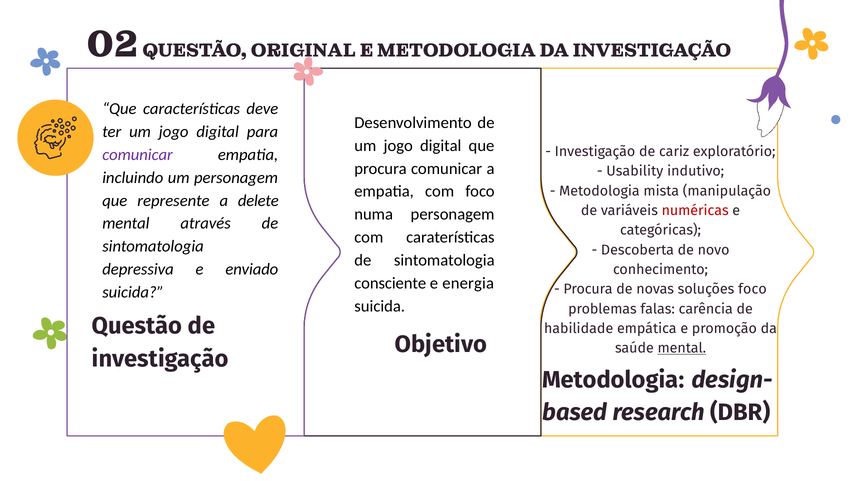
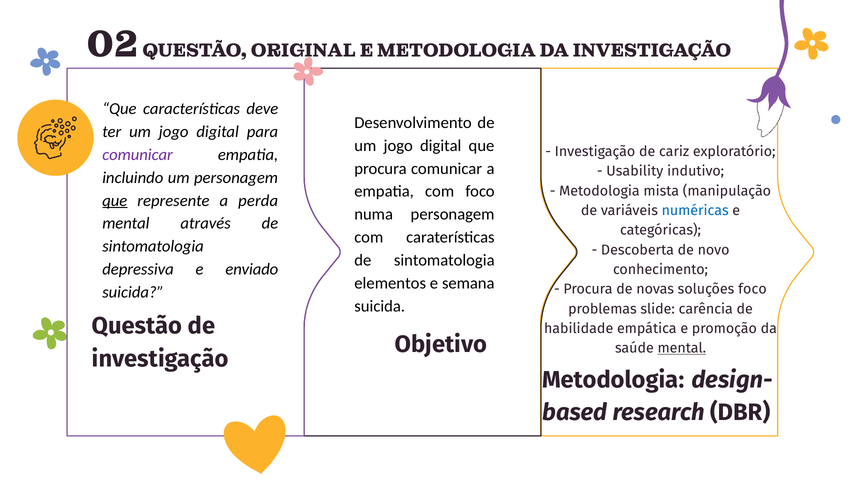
que underline: none -> present (115, 201)
delete: delete -> perda (258, 201)
numéricas colour: red -> blue (695, 210)
consciente: consciente -> elementos (390, 283)
energia: energia -> semana (468, 283)
falas: falas -> slide (658, 309)
